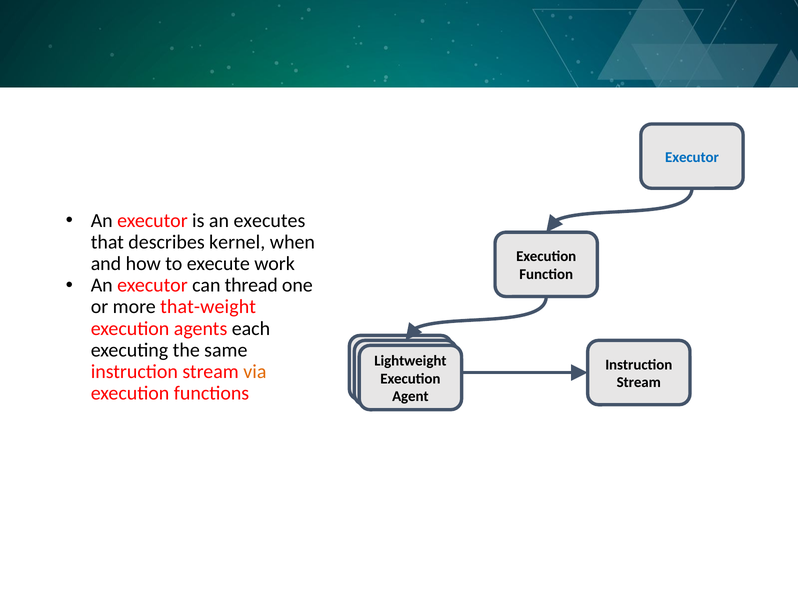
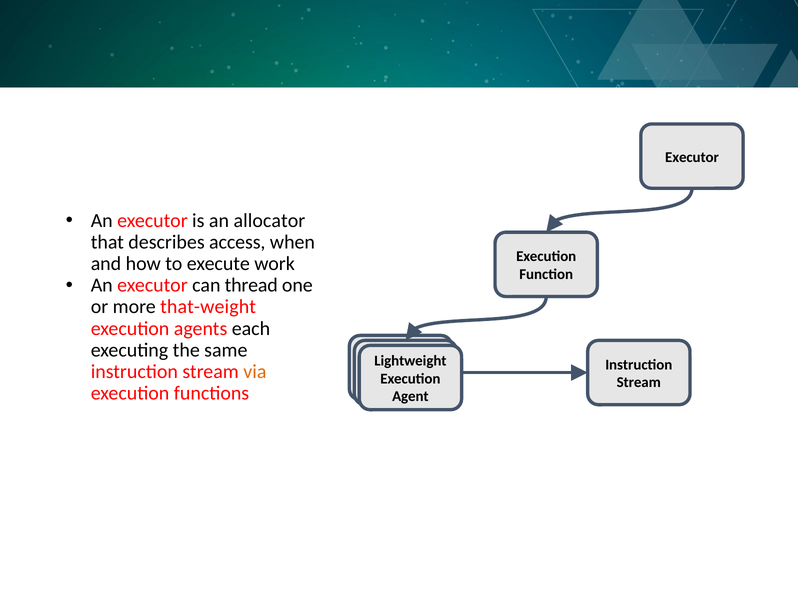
Executor colour: blue -> black (692, 157)
executes: executes -> allocator (269, 220)
kernel: kernel -> access (237, 242)
